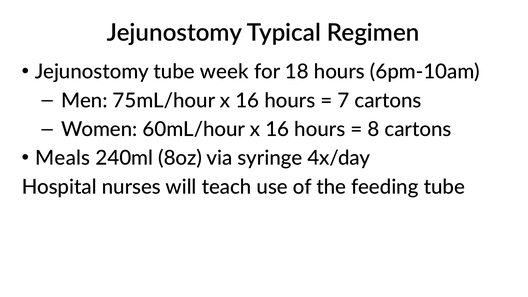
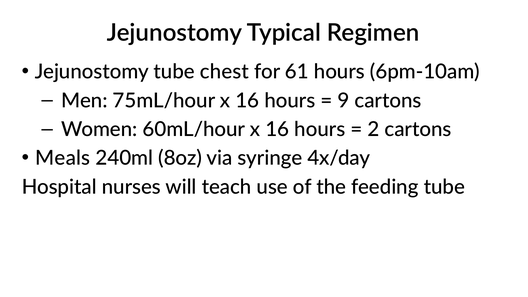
week: week -> chest (224, 72)
18: 18 -> 61 (297, 72)
7: 7 -> 9 (343, 101)
8: 8 -> 2 (373, 129)
